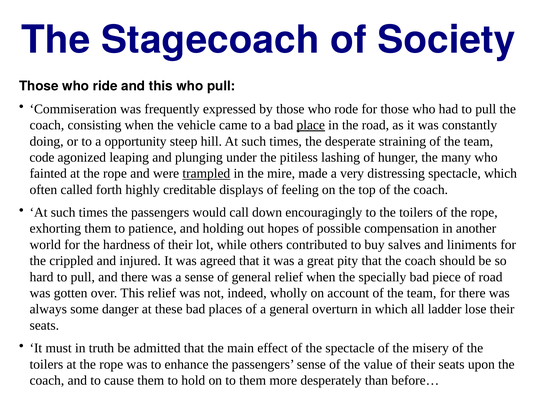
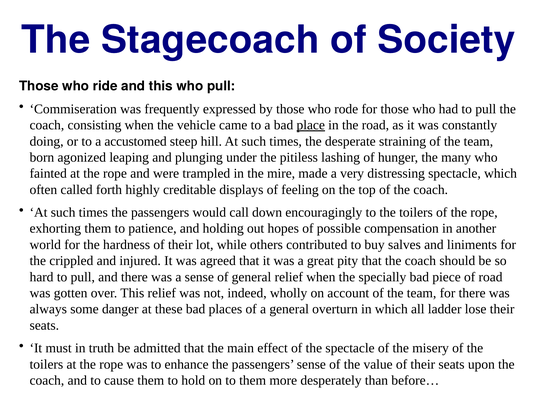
opportunity: opportunity -> accustomed (136, 141)
code: code -> born (42, 158)
trampled underline: present -> none (206, 174)
